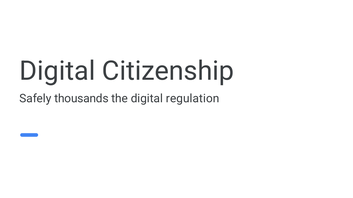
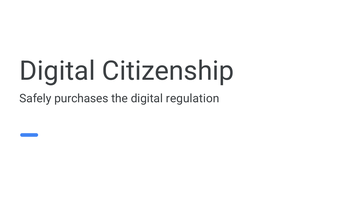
thousands: thousands -> purchases (81, 99)
